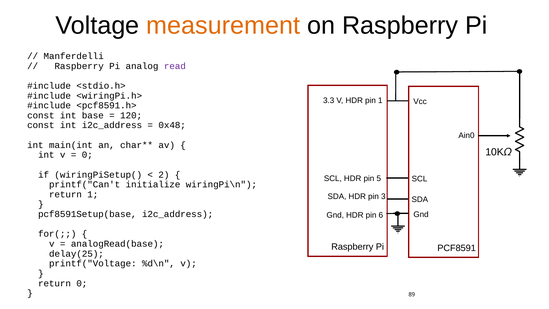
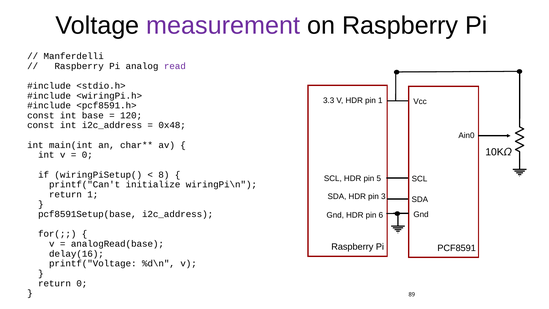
measurement colour: orange -> purple (223, 25)
2: 2 -> 8 (164, 175)
delay(25: delay(25 -> delay(16 (76, 254)
